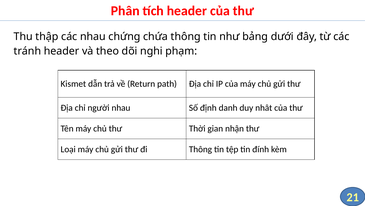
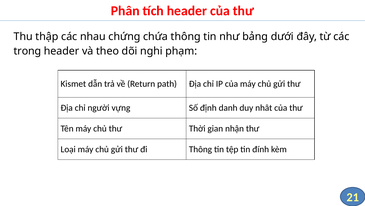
tránh: tránh -> trong (27, 51)
người nhau: nhau -> vựng (121, 107)
